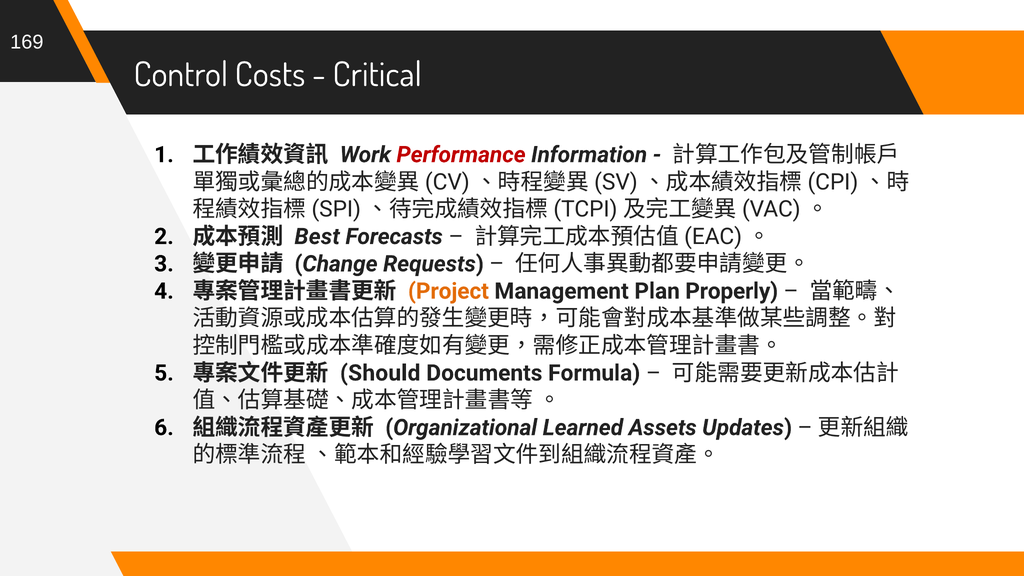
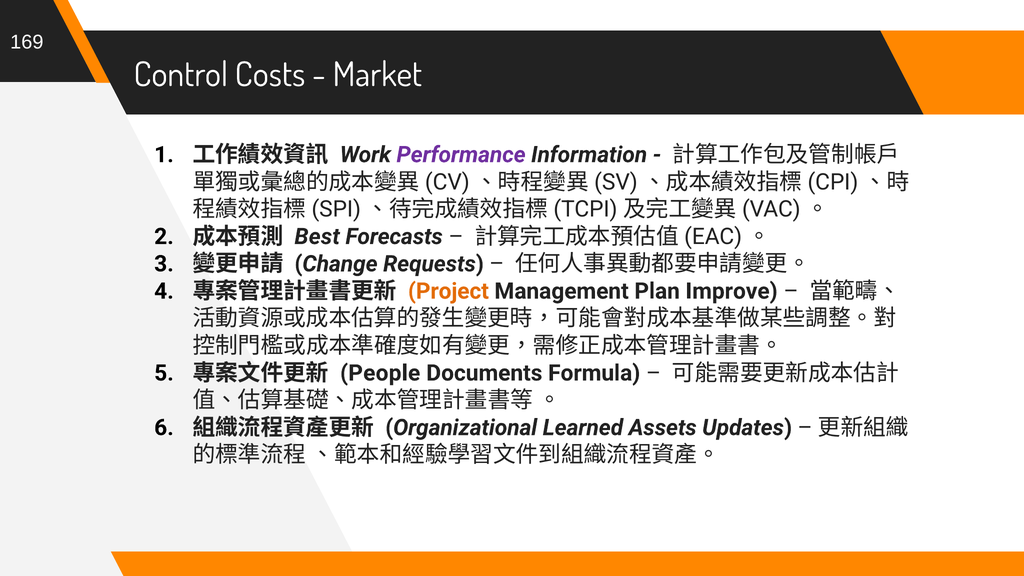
Critical: Critical -> Market (377, 75)
Performance colour: red -> purple (461, 155)
Properly: Properly -> Improve (732, 291)
Should: Should -> People (380, 373)
